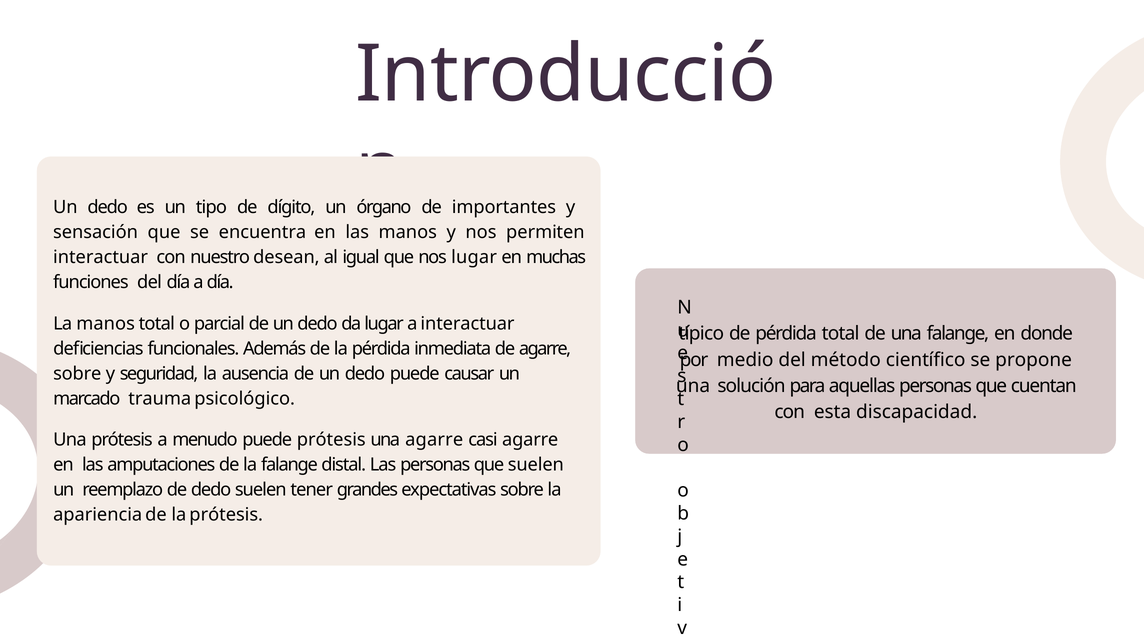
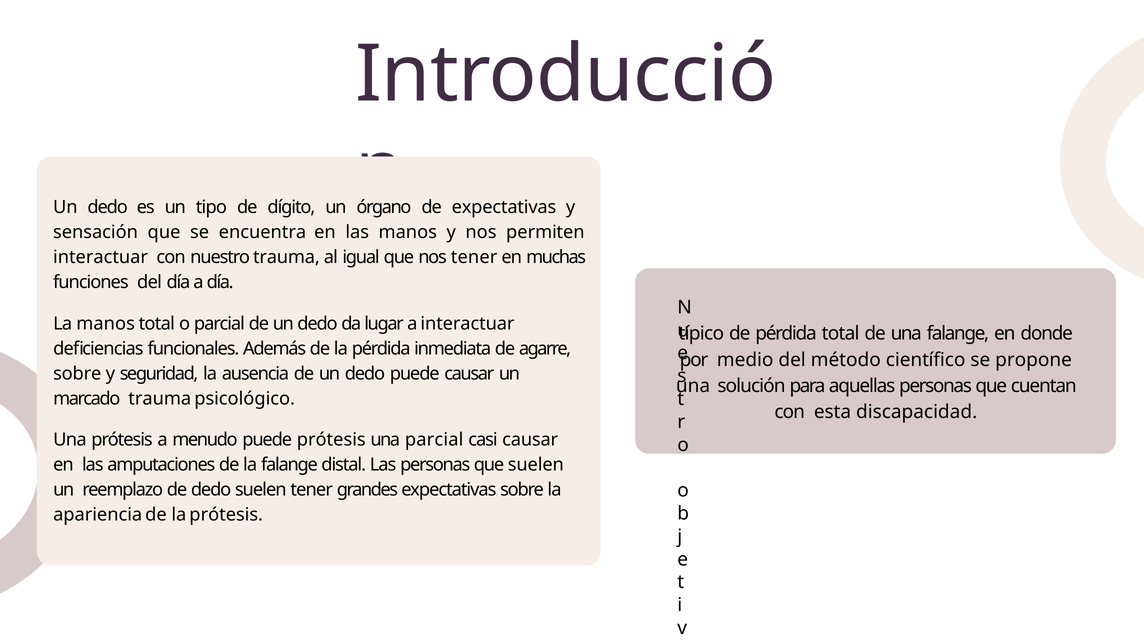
de importantes: importantes -> expectativas (504, 207)
nuestro desean: desean -> trauma (286, 257)
nos lugar: lugar -> tener (474, 257)
una agarre: agarre -> parcial (434, 439)
casi agarre: agarre -> causar (530, 439)
